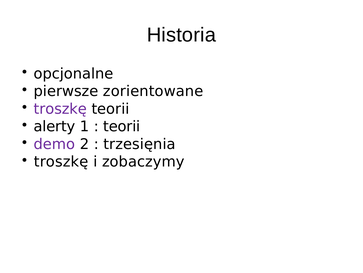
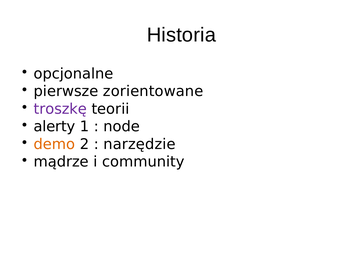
teorii: teorii -> node (122, 126)
demo colour: purple -> orange (54, 144)
trzesięnia: trzesięnia -> narzędzie (139, 144)
troszkę: troszkę -> mądrze (61, 161)
zobaczymy: zobaczymy -> community (143, 161)
